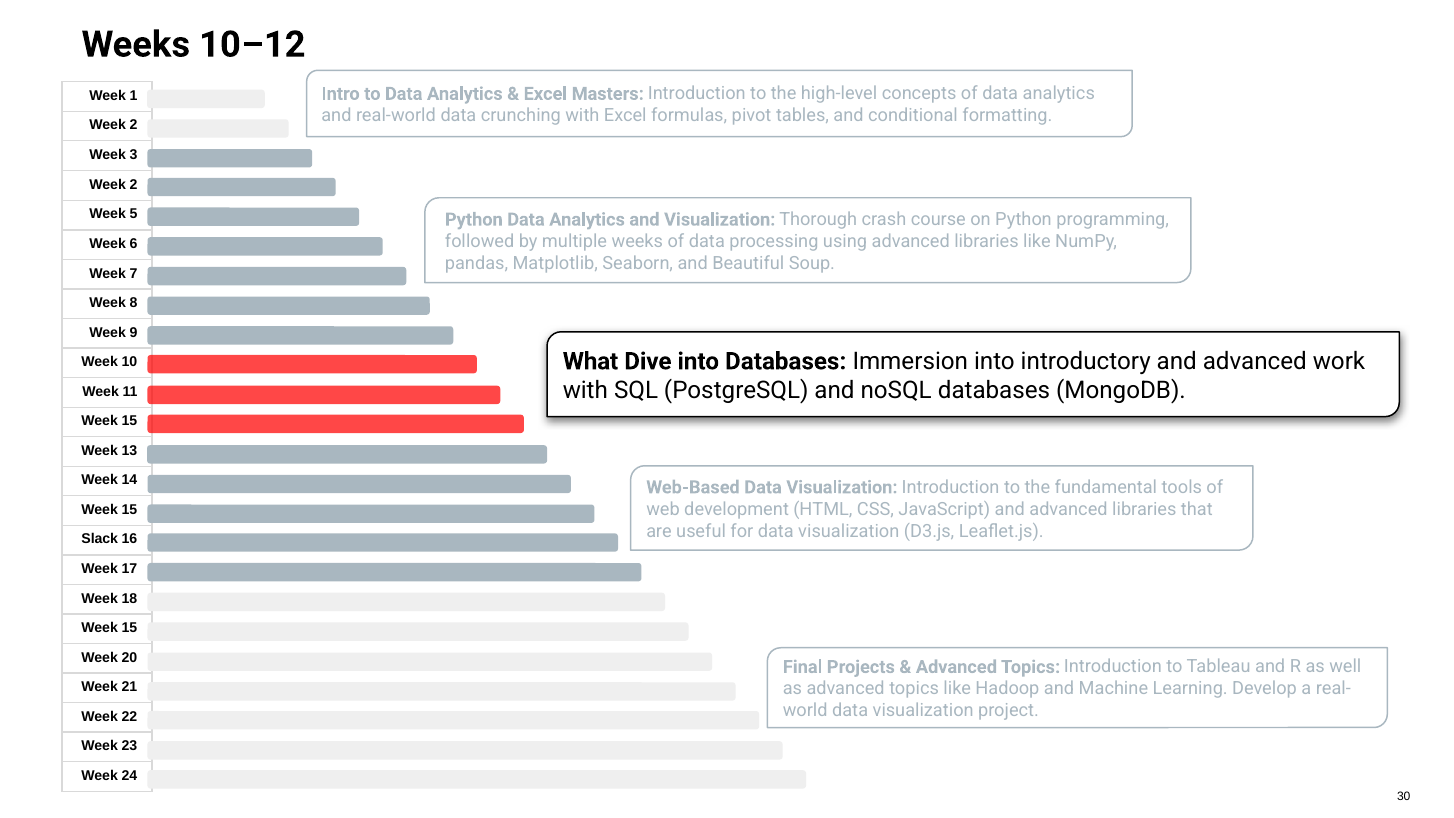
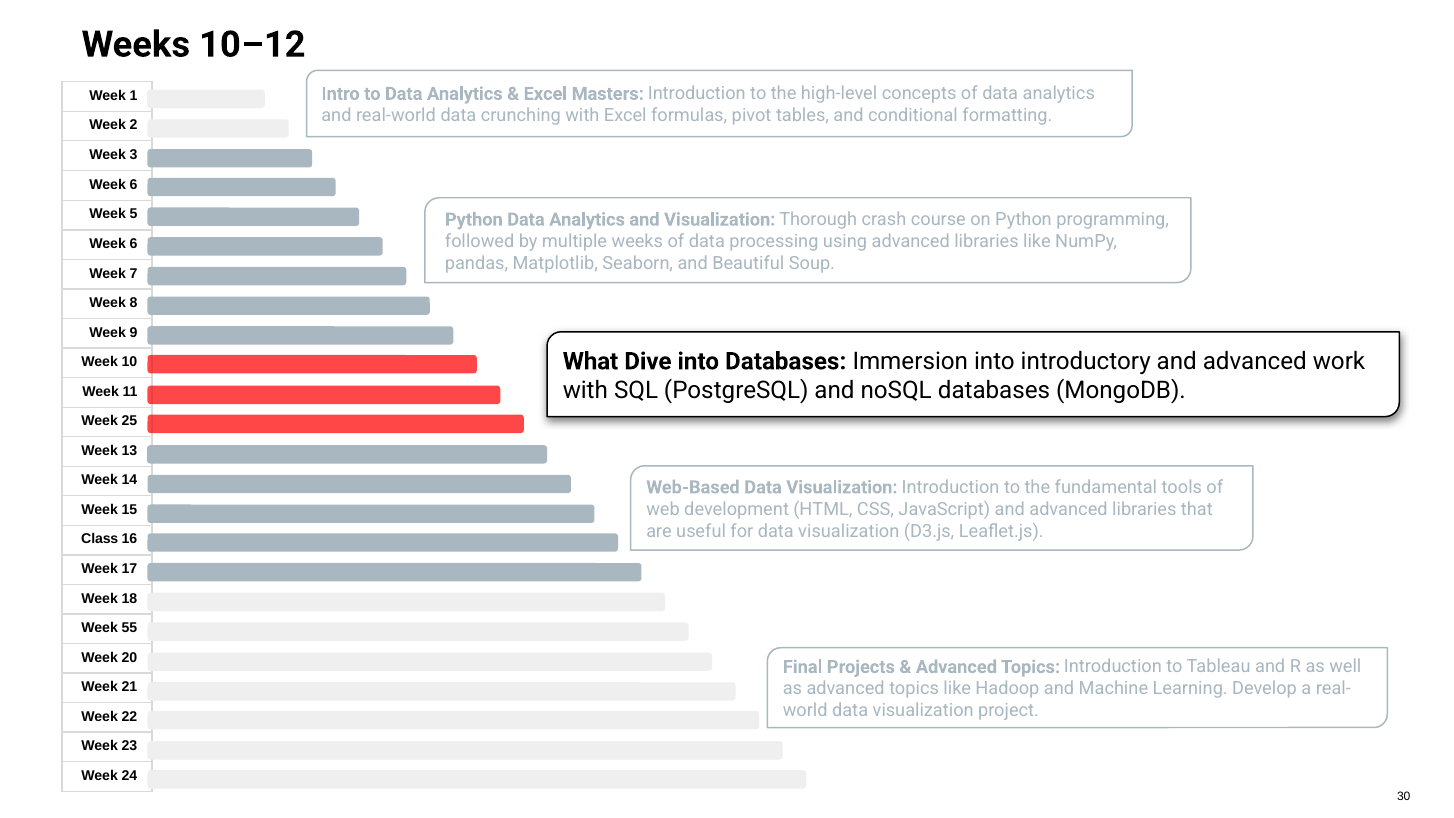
2: 2 -> 6 (134, 185)
15: 15 -> 25 (130, 421)
Slack: Slack -> Class (100, 539)
15: 15 -> 55 (130, 628)
